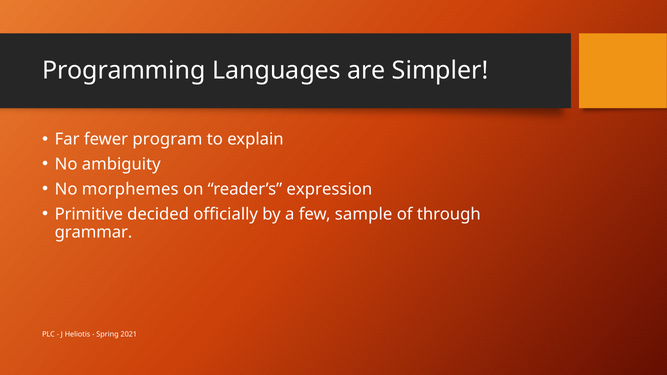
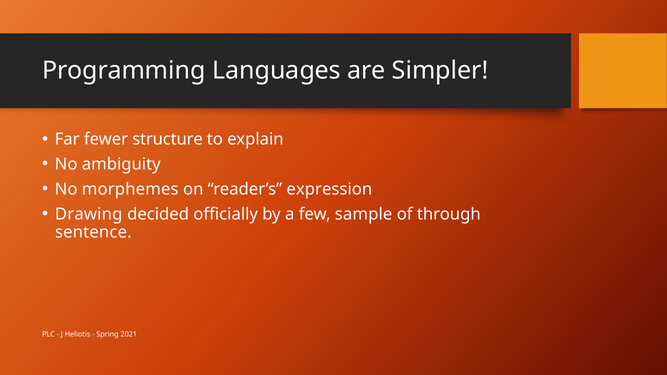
program: program -> structure (168, 139)
Primitive: Primitive -> Drawing (89, 214)
grammar: grammar -> sentence (93, 232)
